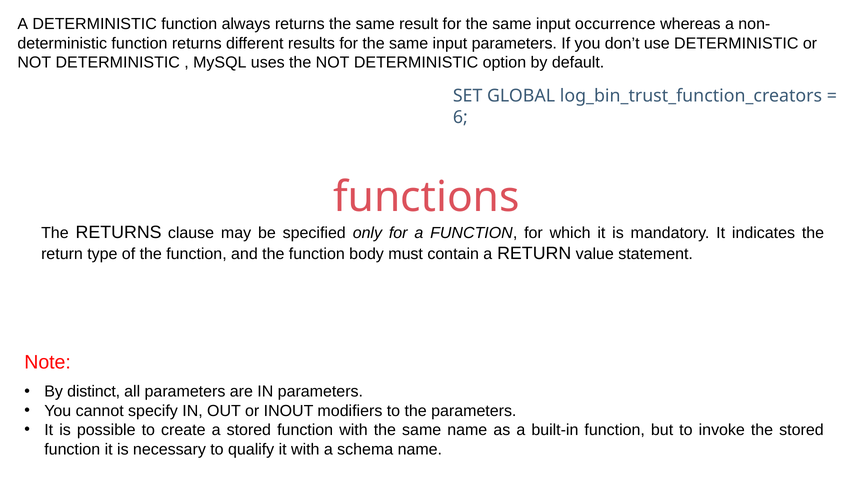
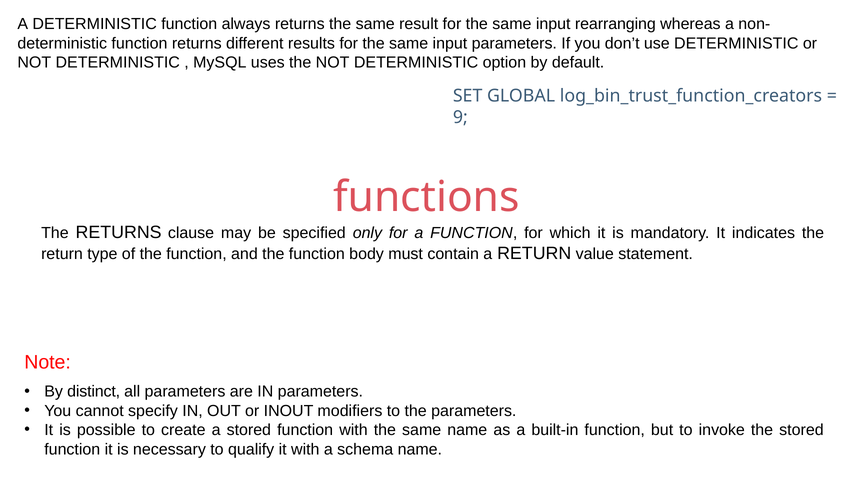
occurrence: occurrence -> rearranging (615, 24)
6: 6 -> 9 (460, 117)
